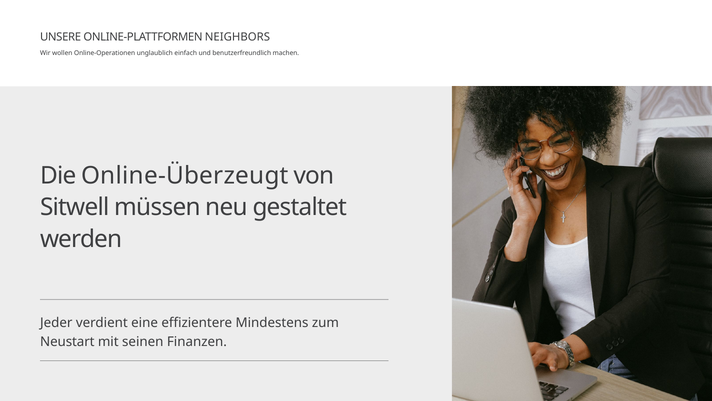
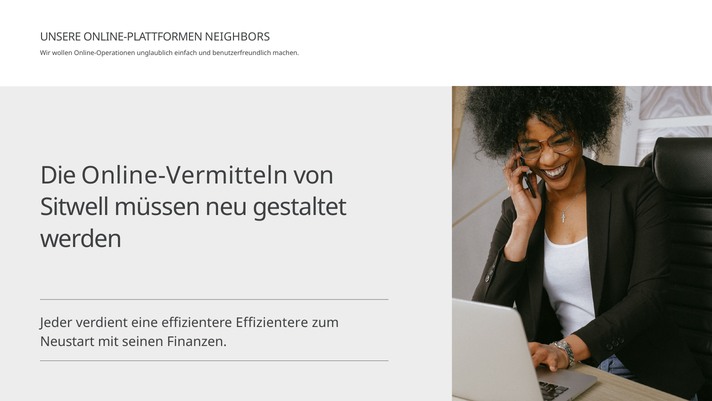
Online-Überzeugt: Online-Überzeugt -> Online-Vermitteln (185, 175)
effizientere Mindestens: Mindestens -> Effizientere (272, 323)
